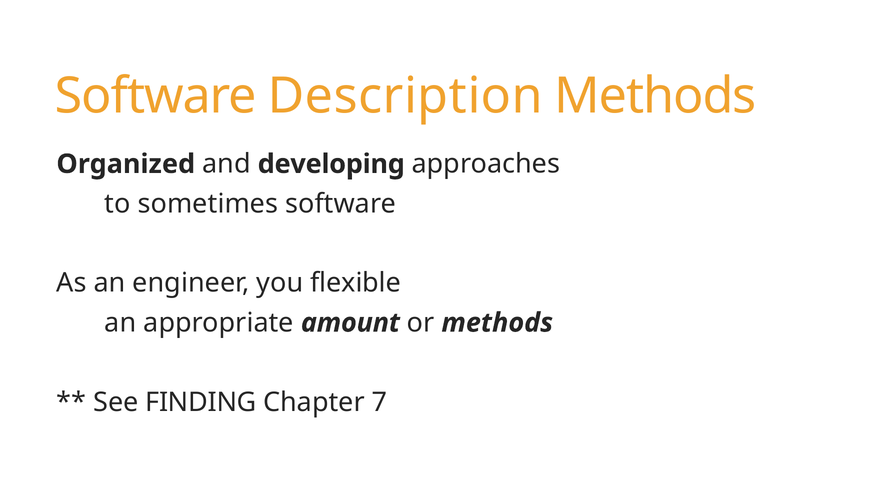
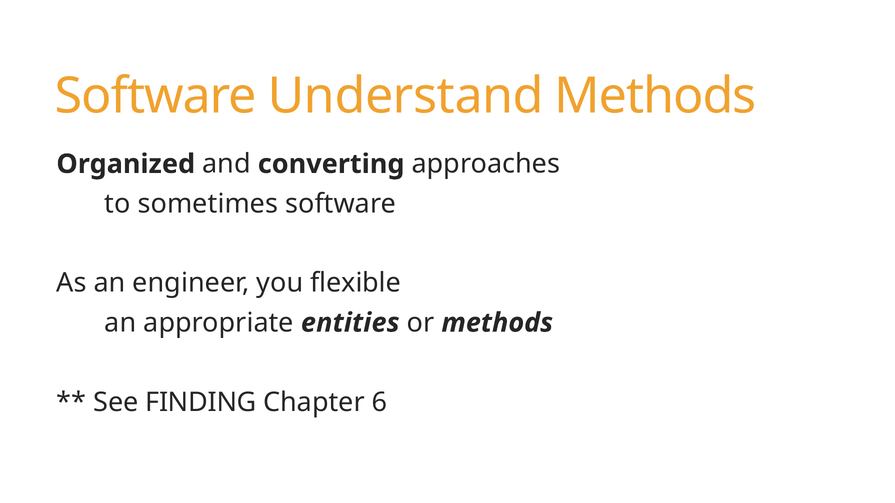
Description: Description -> Understand (406, 96)
developing: developing -> converting (331, 164)
amount: amount -> entities (350, 323)
7: 7 -> 6 (380, 402)
